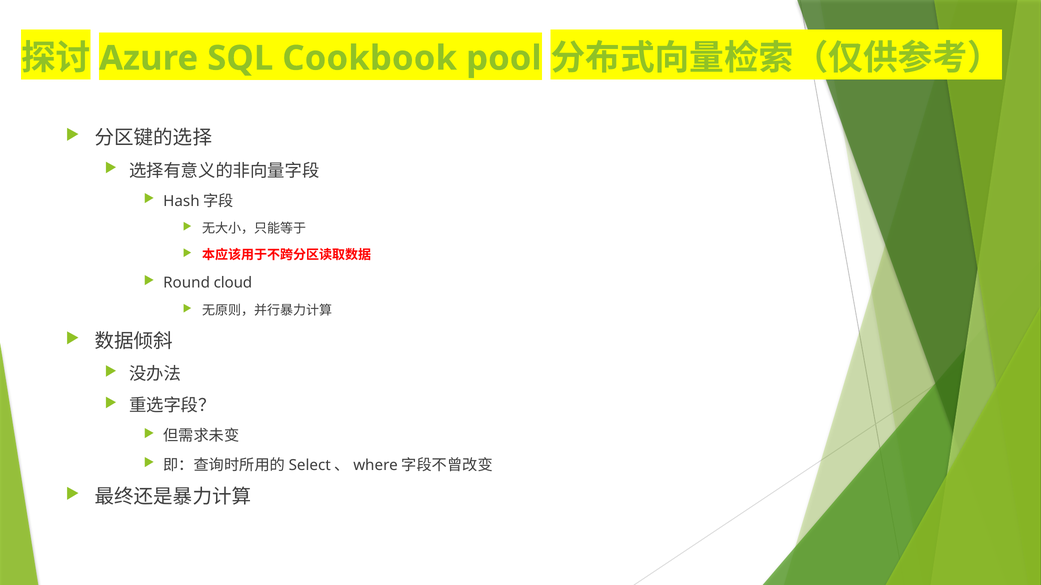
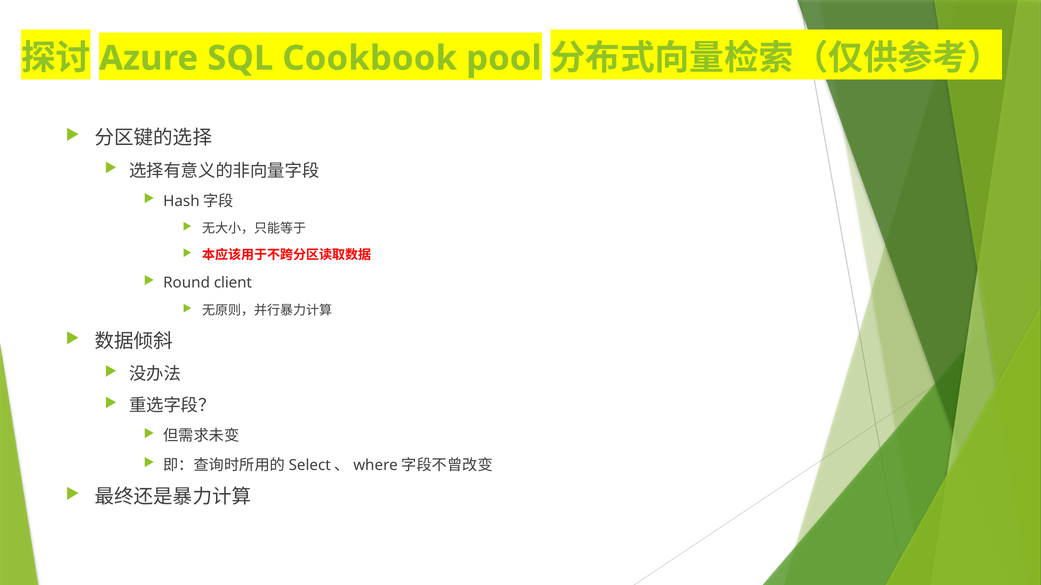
cloud: cloud -> client (233, 283)
